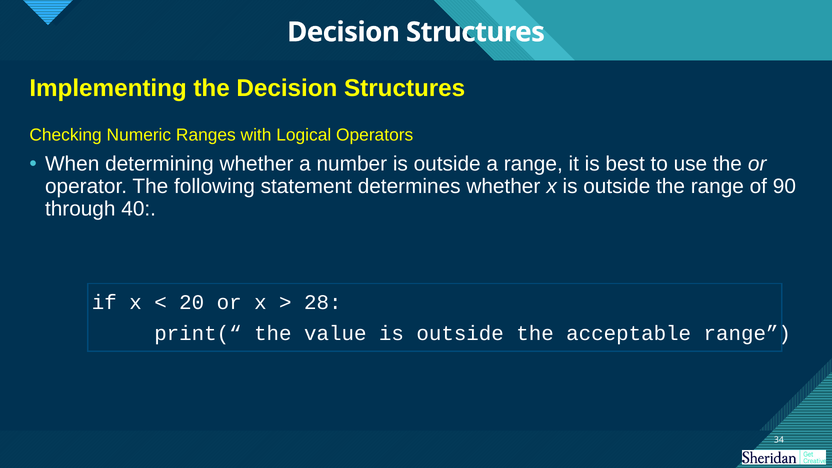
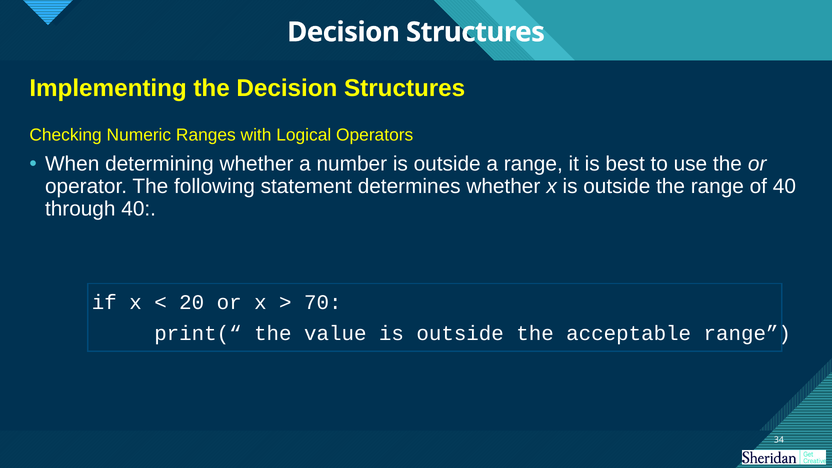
of 90: 90 -> 40 (784, 187)
28: 28 -> 70 (323, 302)
